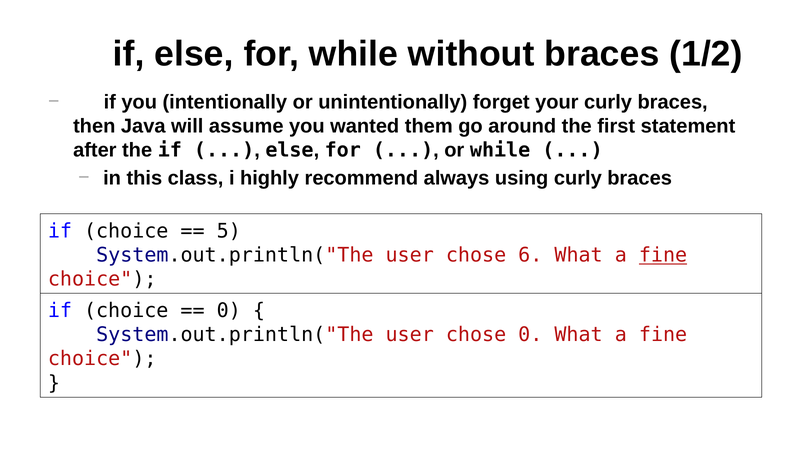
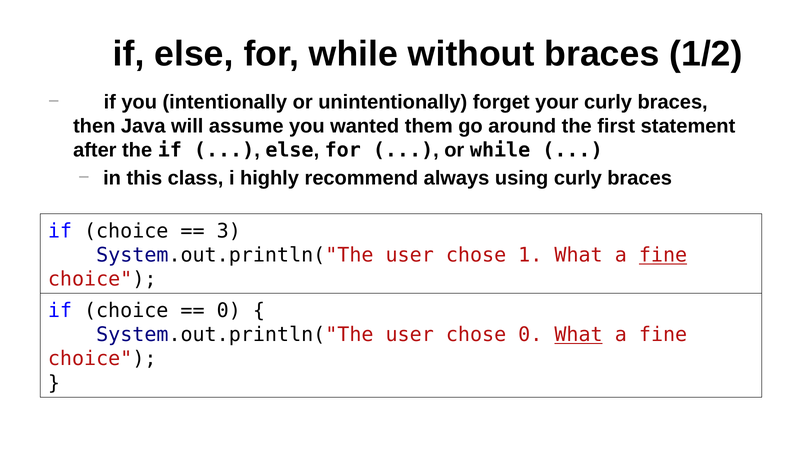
5: 5 -> 3 (229, 231)
6: 6 -> 1 (530, 255)
What underline: none -> present (579, 335)
